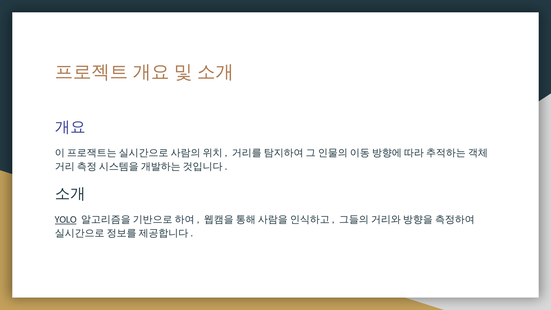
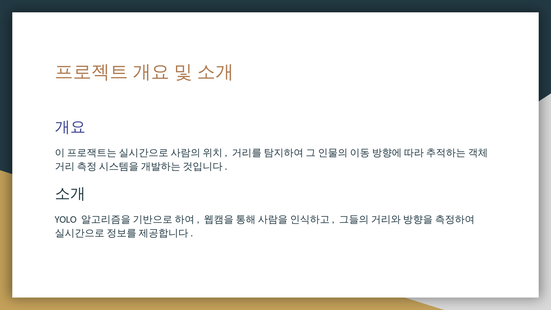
YOLO underline: present -> none (66, 220)
